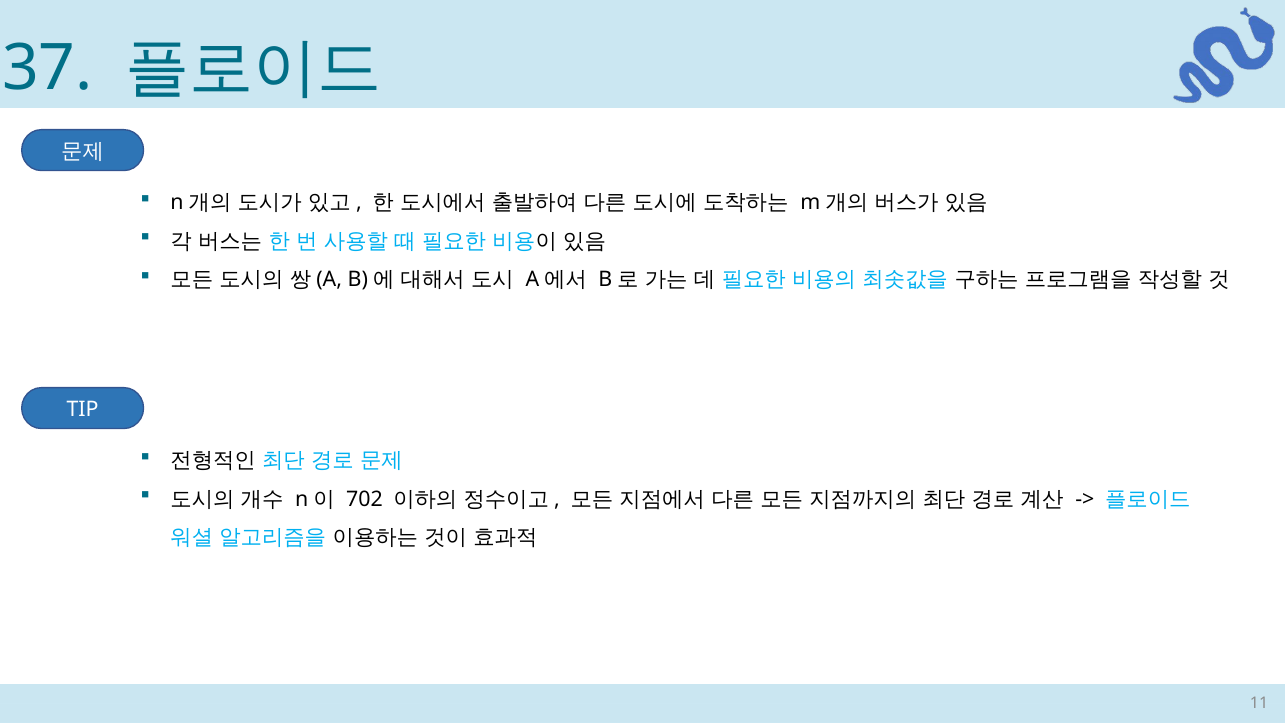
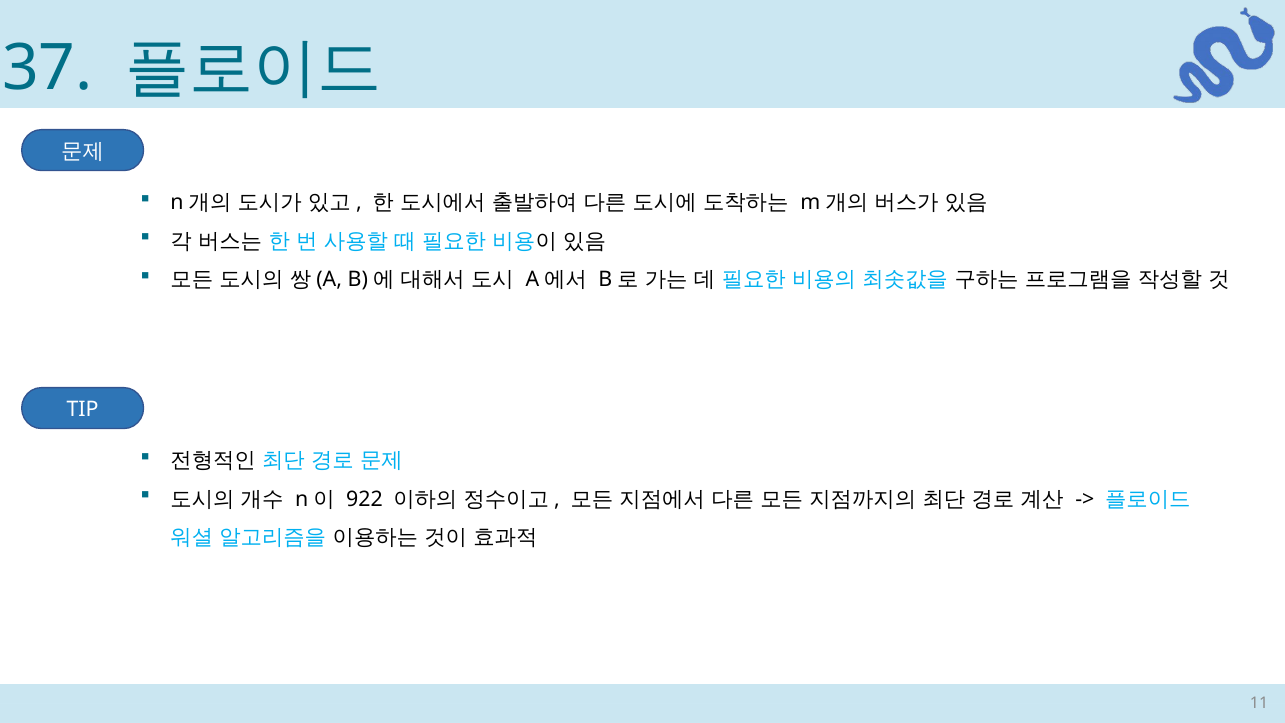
702: 702 -> 922 (364, 499)
